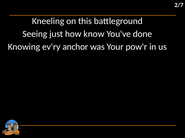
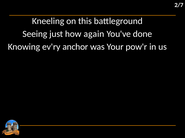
know: know -> again (94, 34)
